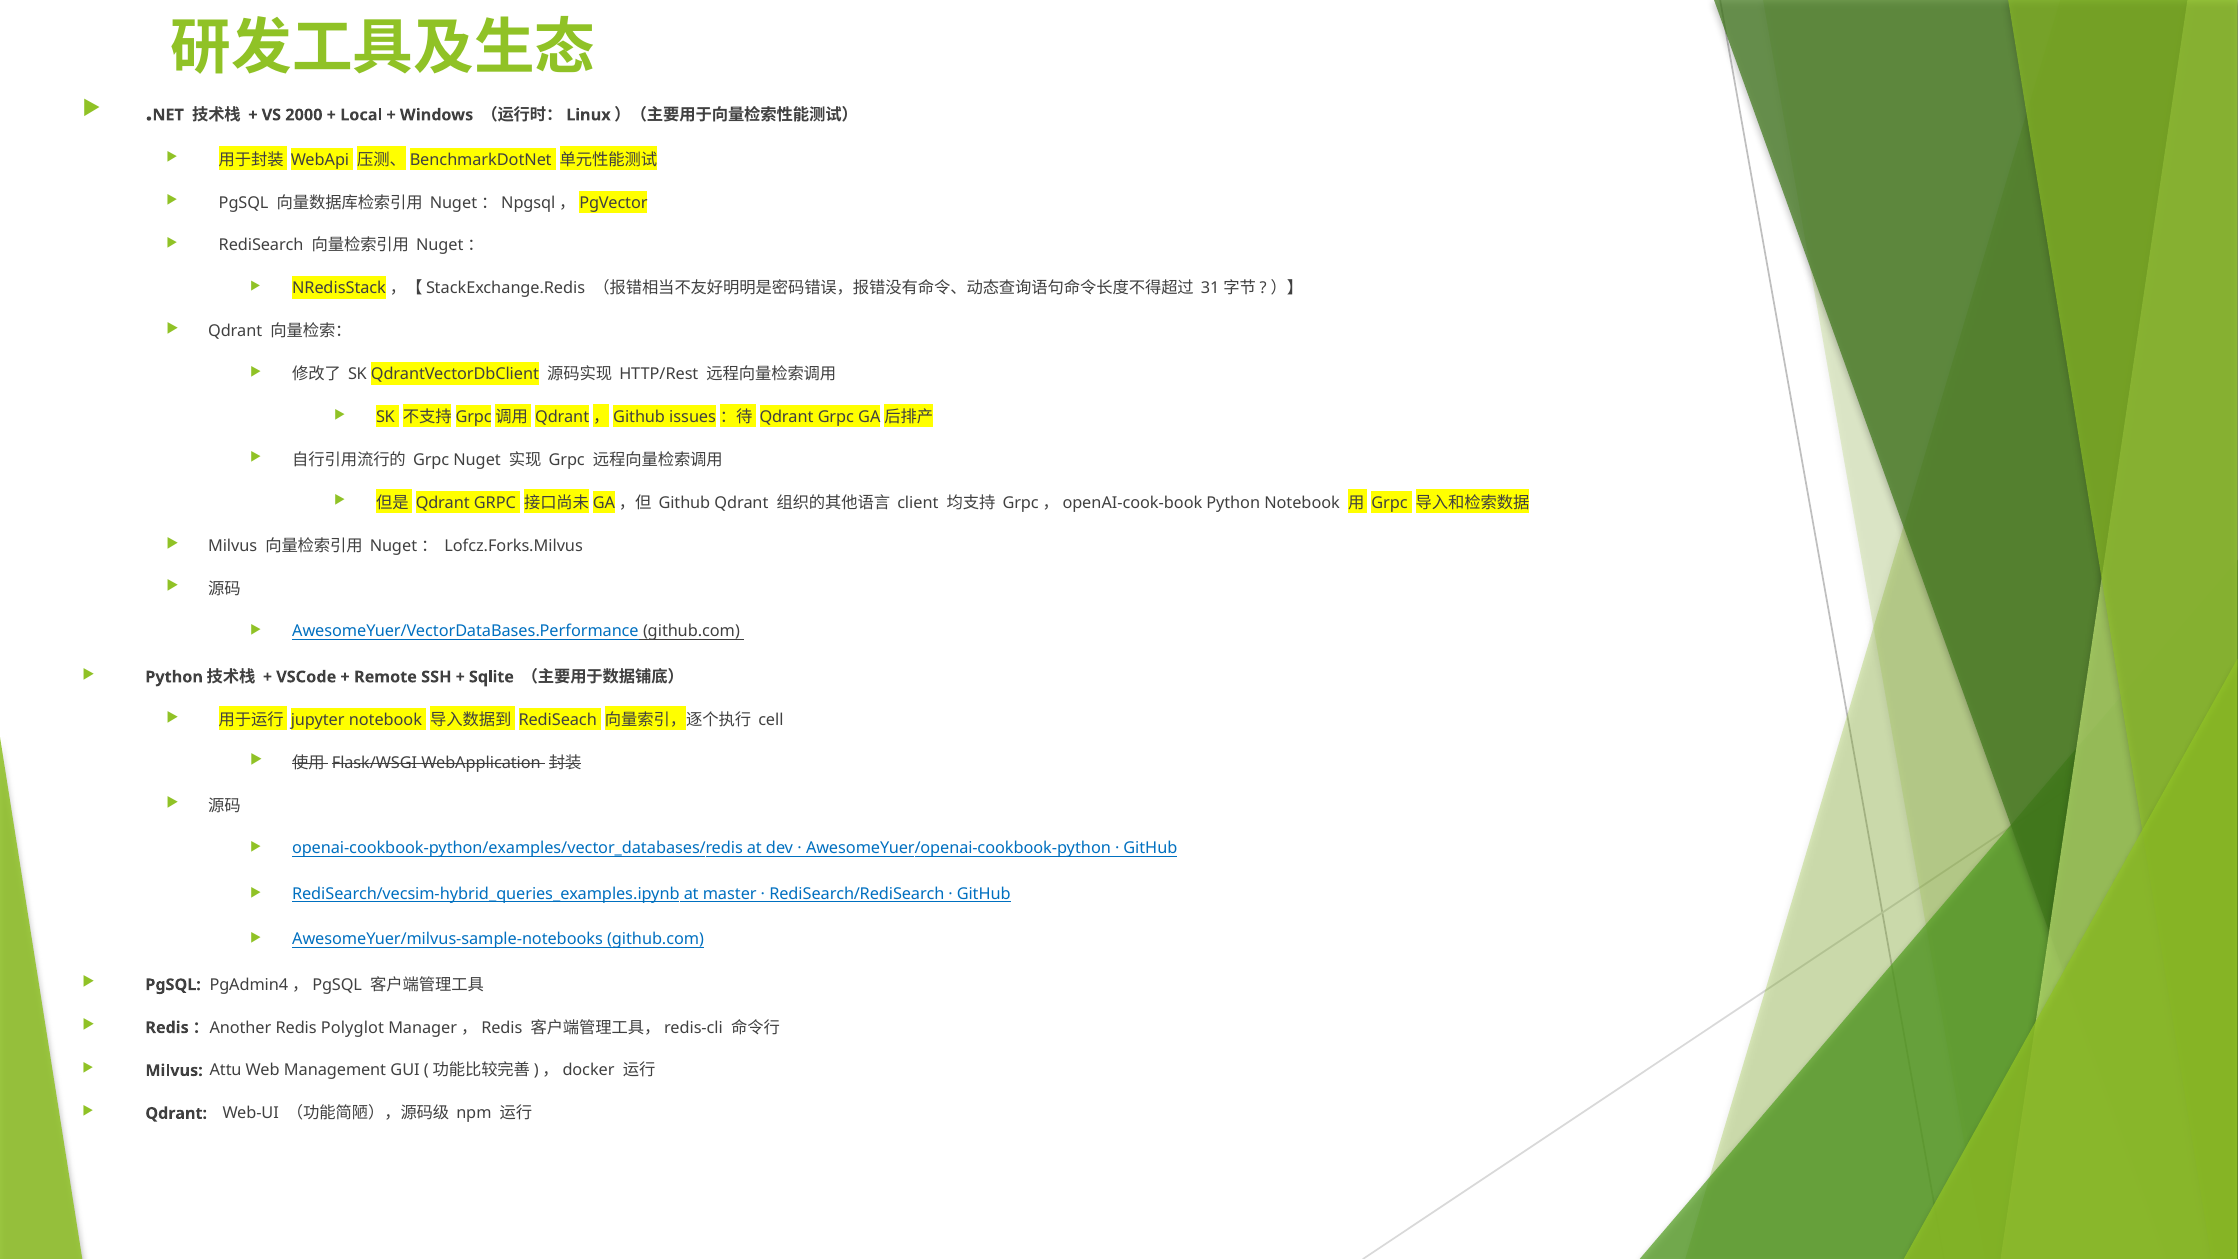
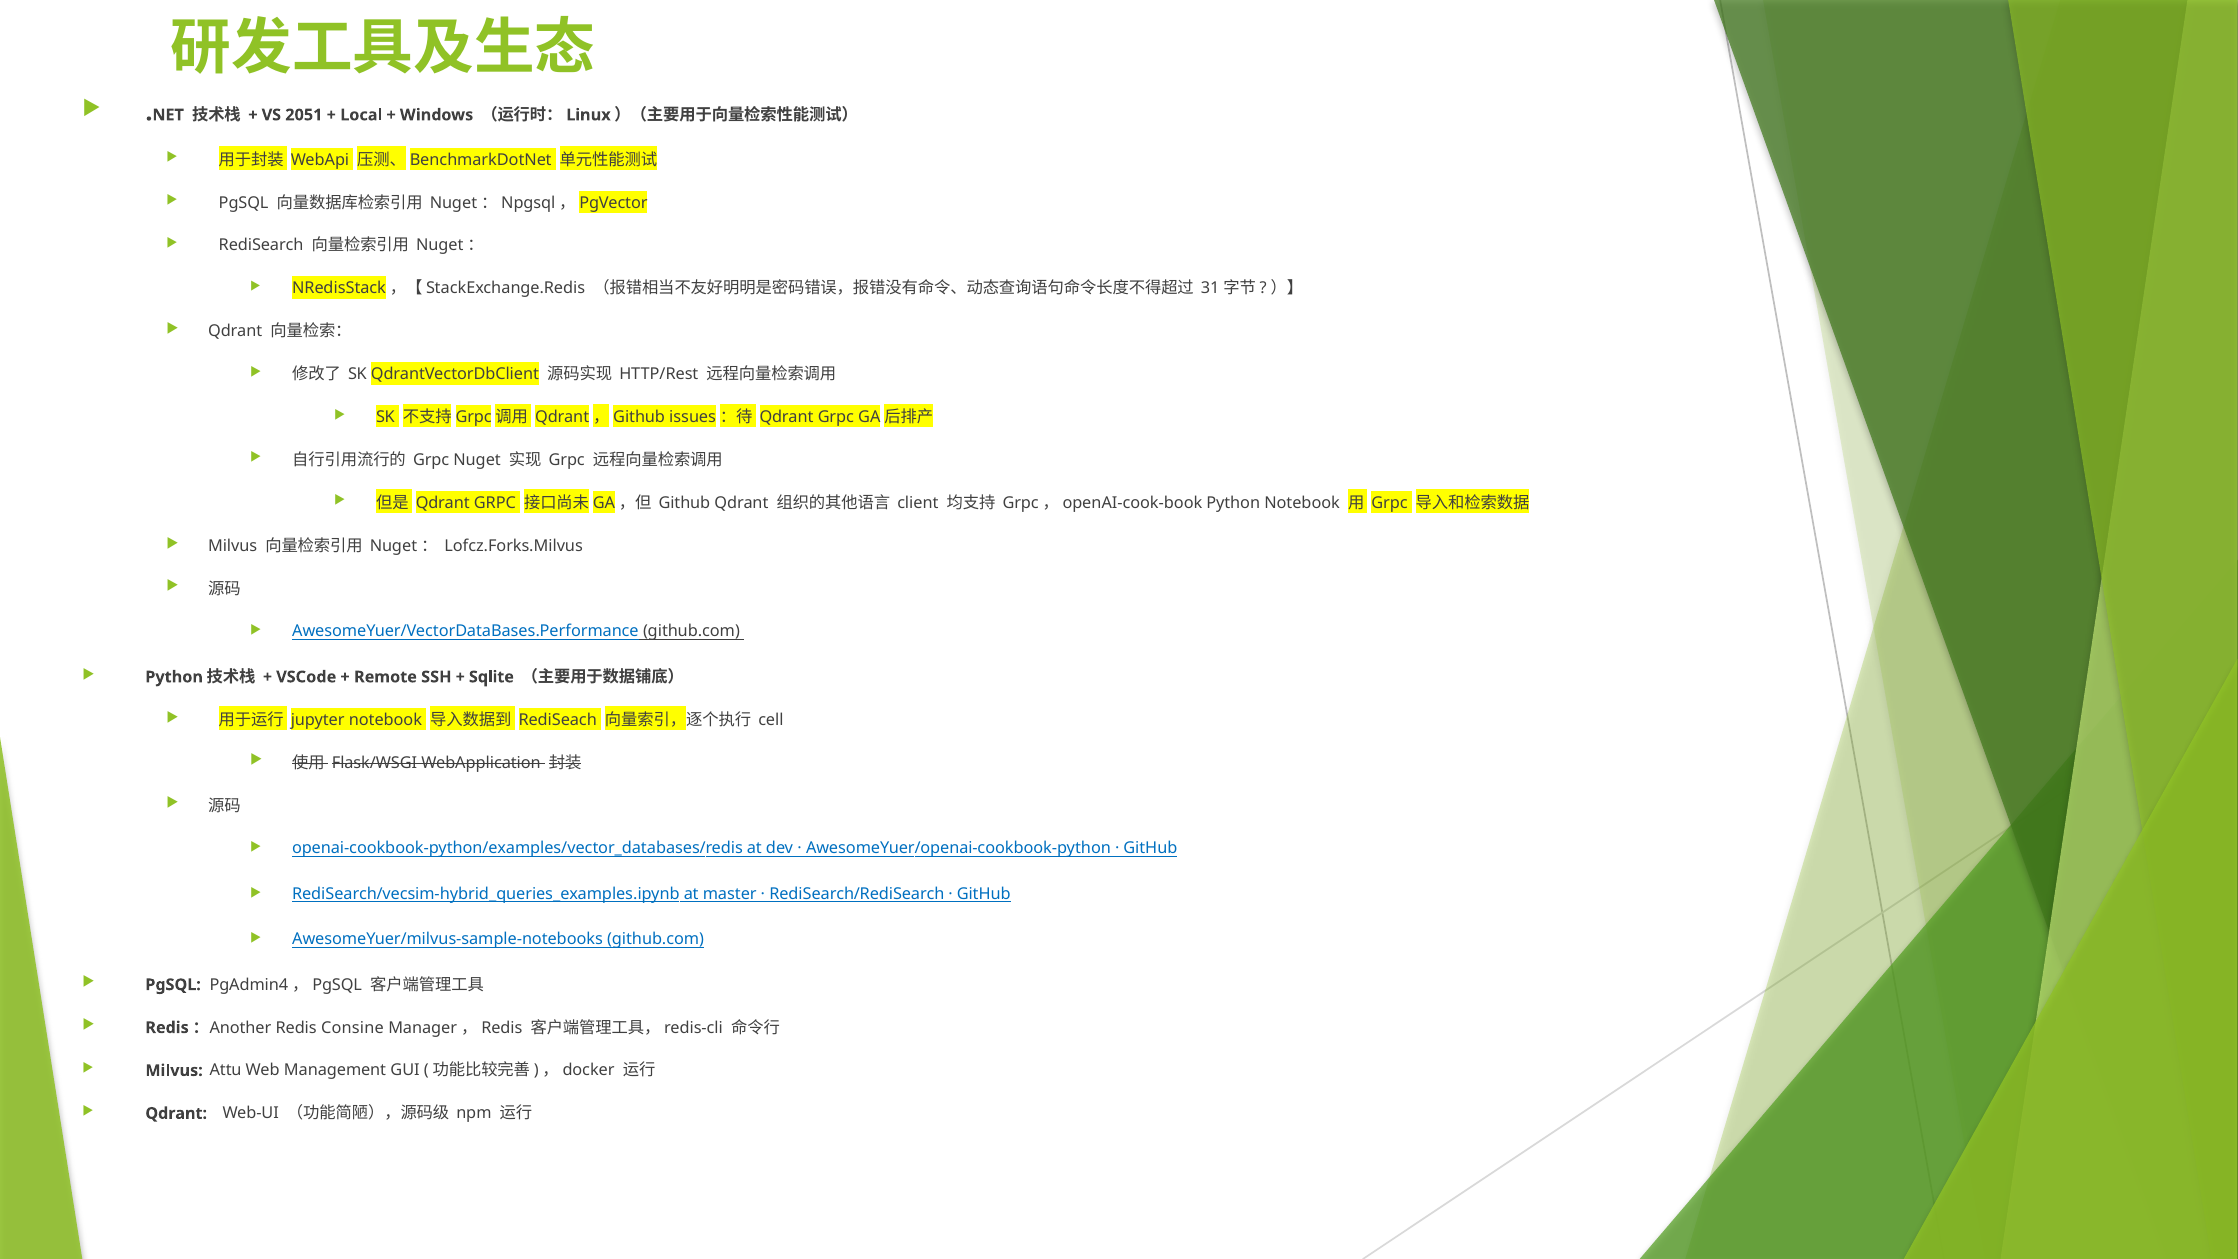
2000: 2000 -> 2051 (304, 115)
Polyglot: Polyglot -> Consine (352, 1028)
